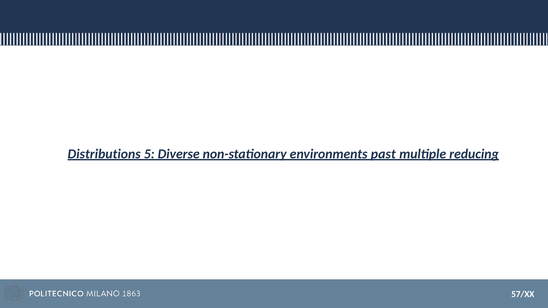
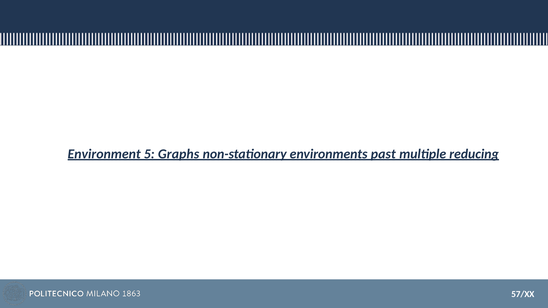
Distributions: Distributions -> Environment (104, 154)
Diverse: Diverse -> Graphs (179, 154)
